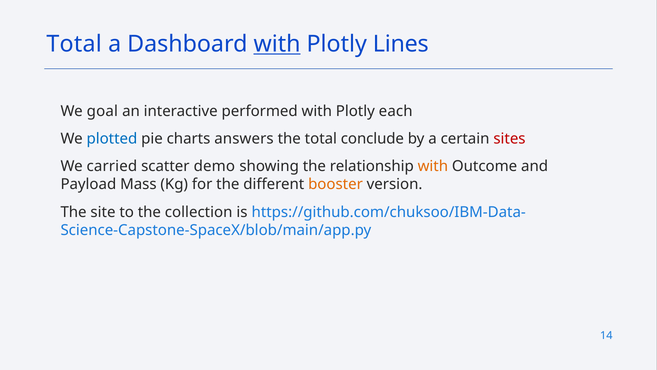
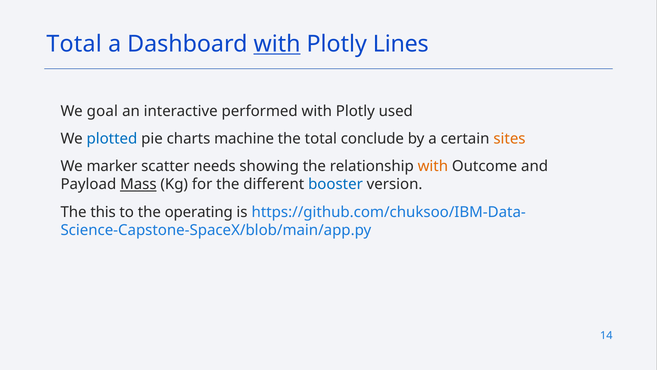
each: each -> used (396, 111)
answers: answers -> machine (244, 139)
sites colour: red -> orange (509, 139)
carried: carried -> marker (112, 166)
demo: demo -> needs (214, 166)
Mass underline: none -> present (138, 184)
booster colour: orange -> blue (335, 184)
site: site -> this (103, 212)
collection: collection -> operating (199, 212)
